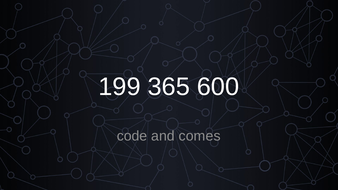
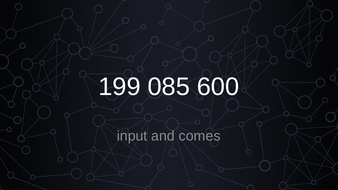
365: 365 -> 085 (169, 87)
code: code -> input (132, 136)
